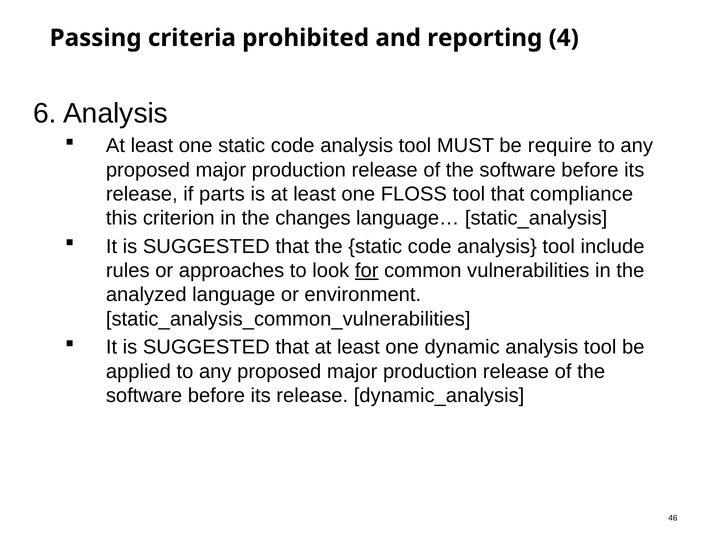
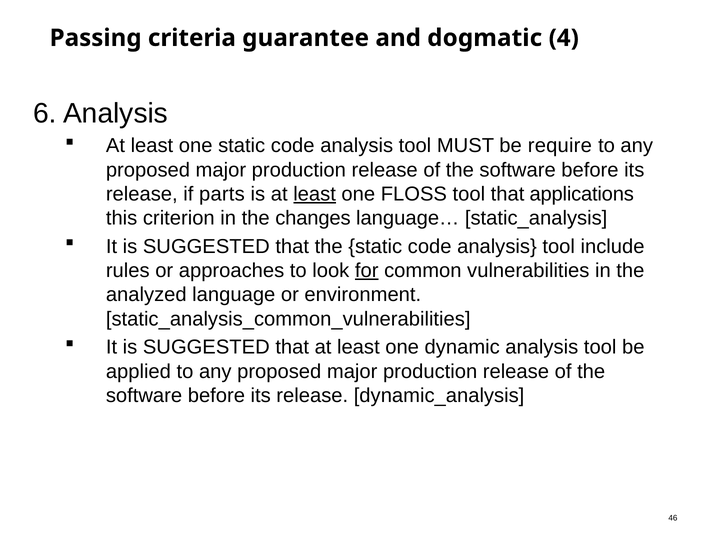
prohibited: prohibited -> guarantee (306, 38)
reporting: reporting -> dogmatic (485, 38)
least underline: none -> present (315, 194)
compliance: compliance -> applications (582, 194)
